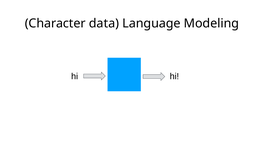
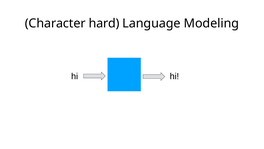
data: data -> hard (104, 23)
